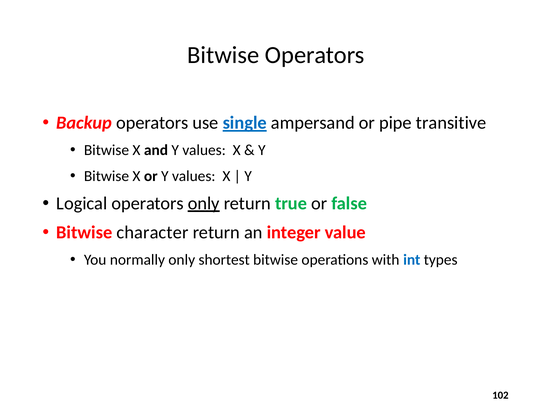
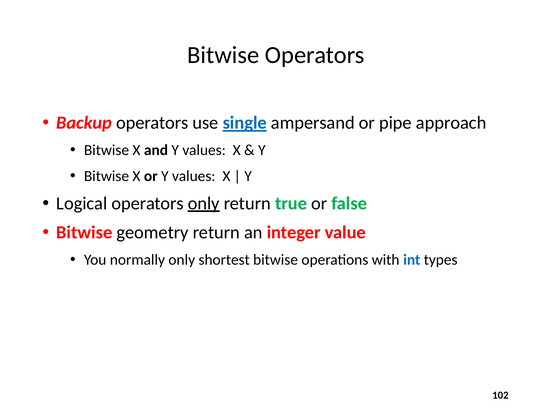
transitive: transitive -> approach (451, 123)
character: character -> geometry (153, 232)
